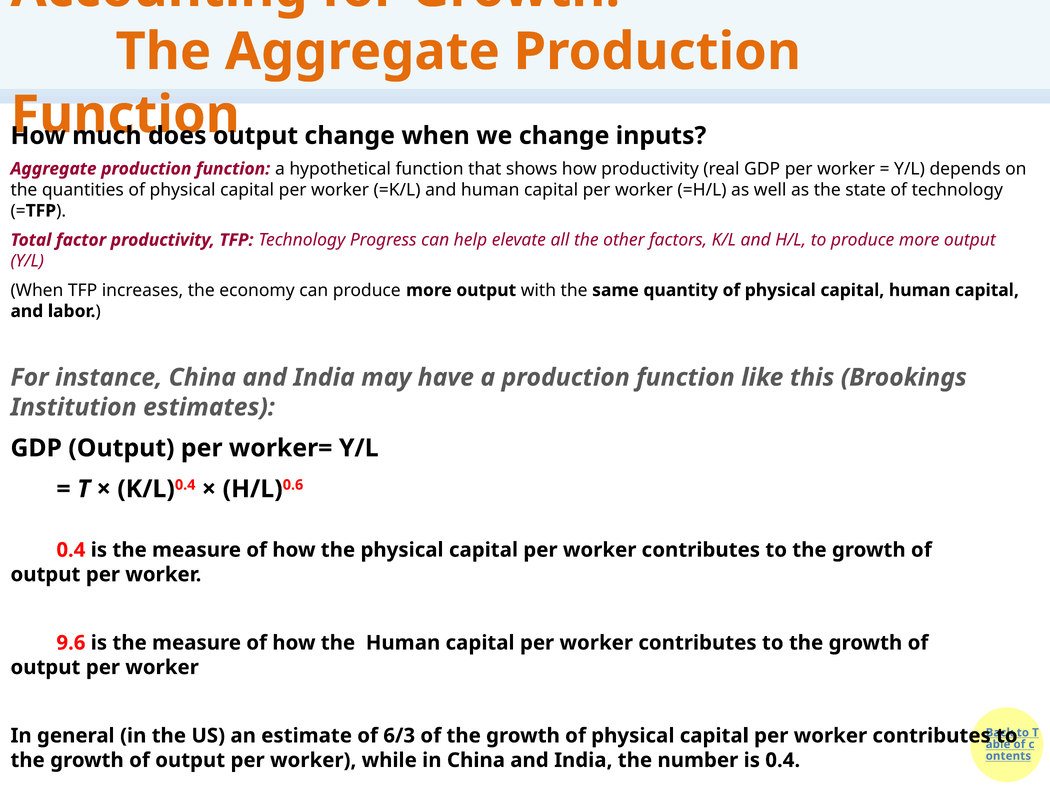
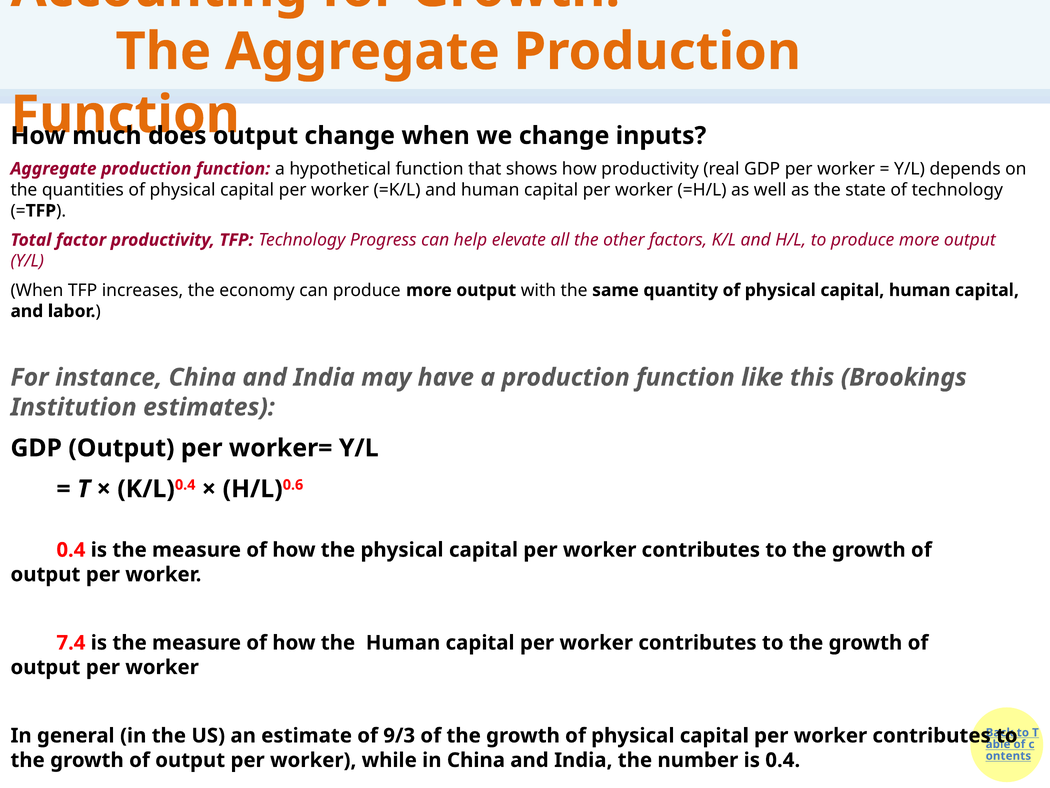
9.6: 9.6 -> 7.4 (71, 642)
6/3: 6/3 -> 9/3 (399, 735)
